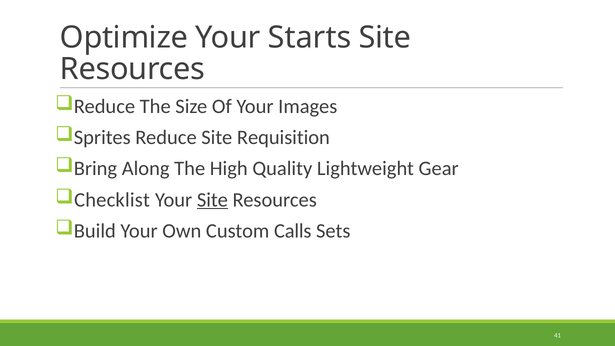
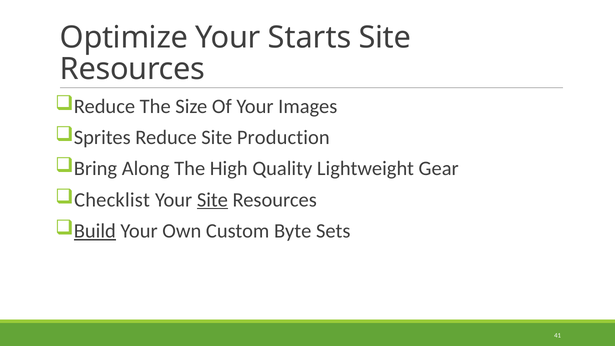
Requisition: Requisition -> Production (283, 137)
Build underline: none -> present (95, 231)
Calls: Calls -> Byte (293, 231)
